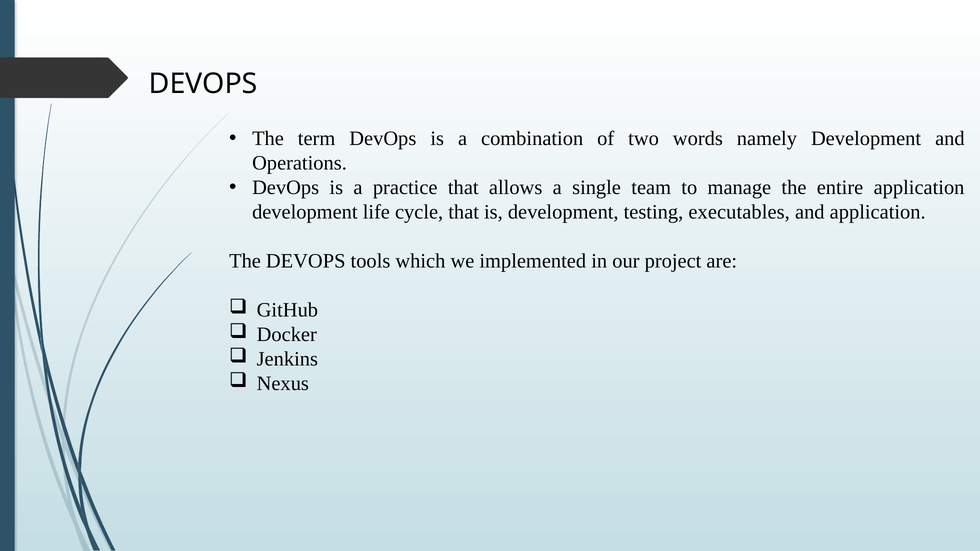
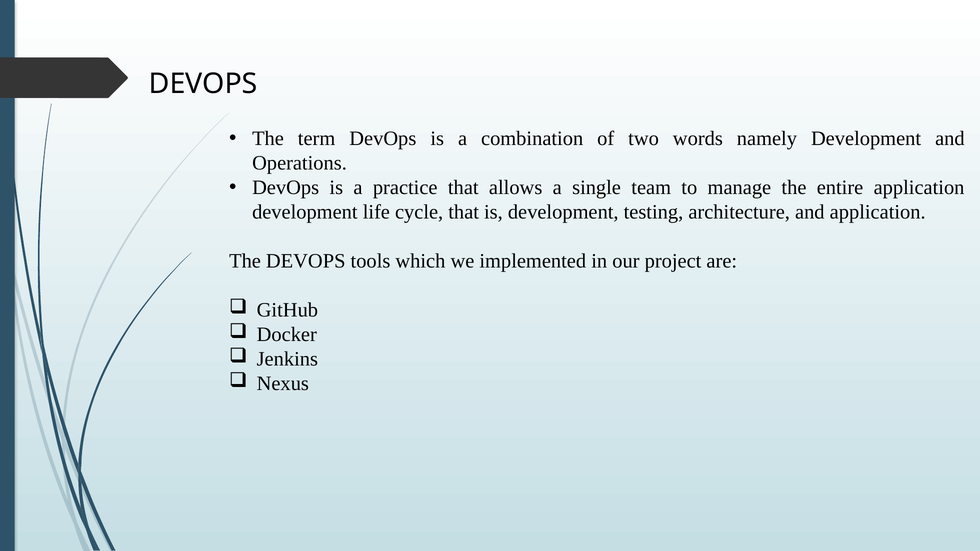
executables: executables -> architecture (739, 212)
